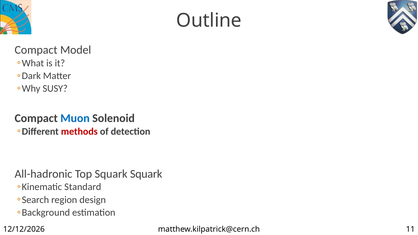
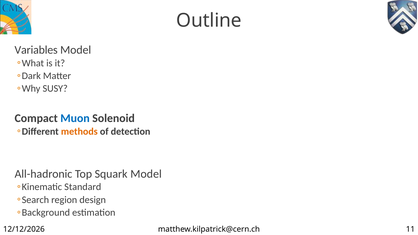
Compact: Compact -> Variables (36, 50)
methods colour: red -> orange (79, 131)
Squark Squark: Squark -> Model (146, 174)
